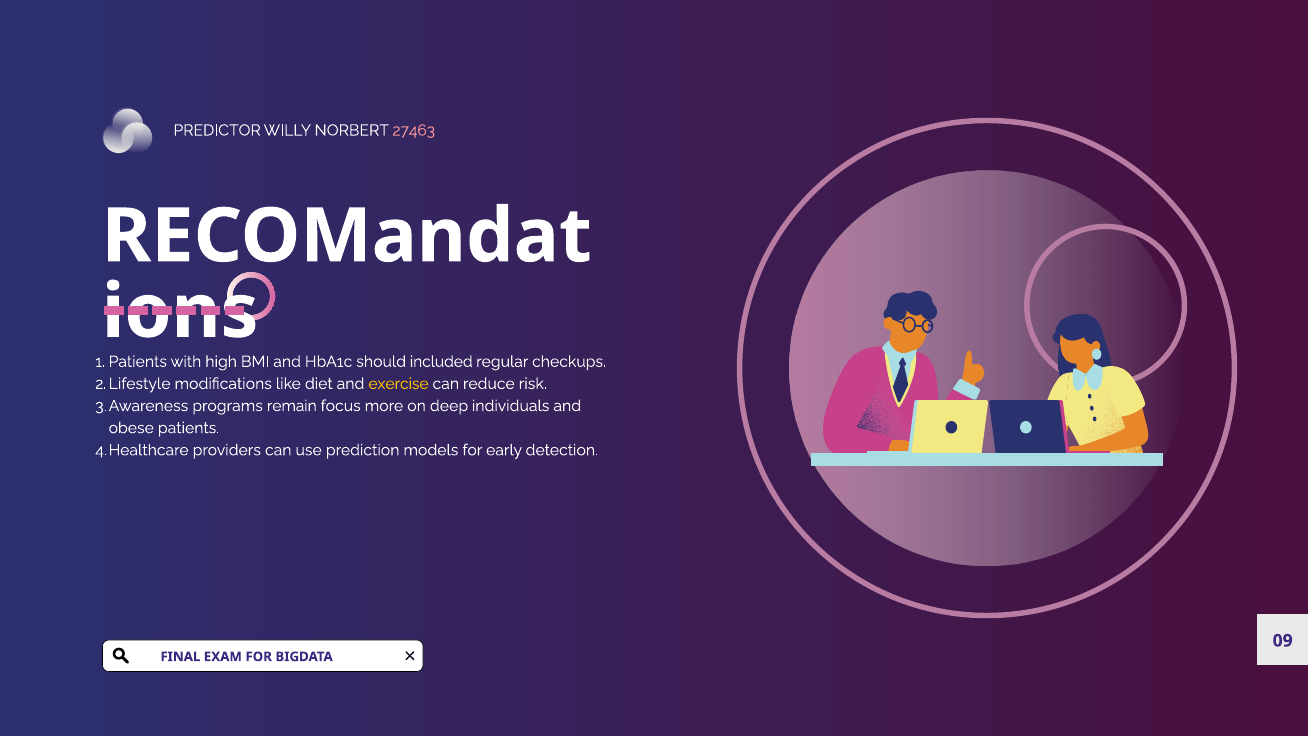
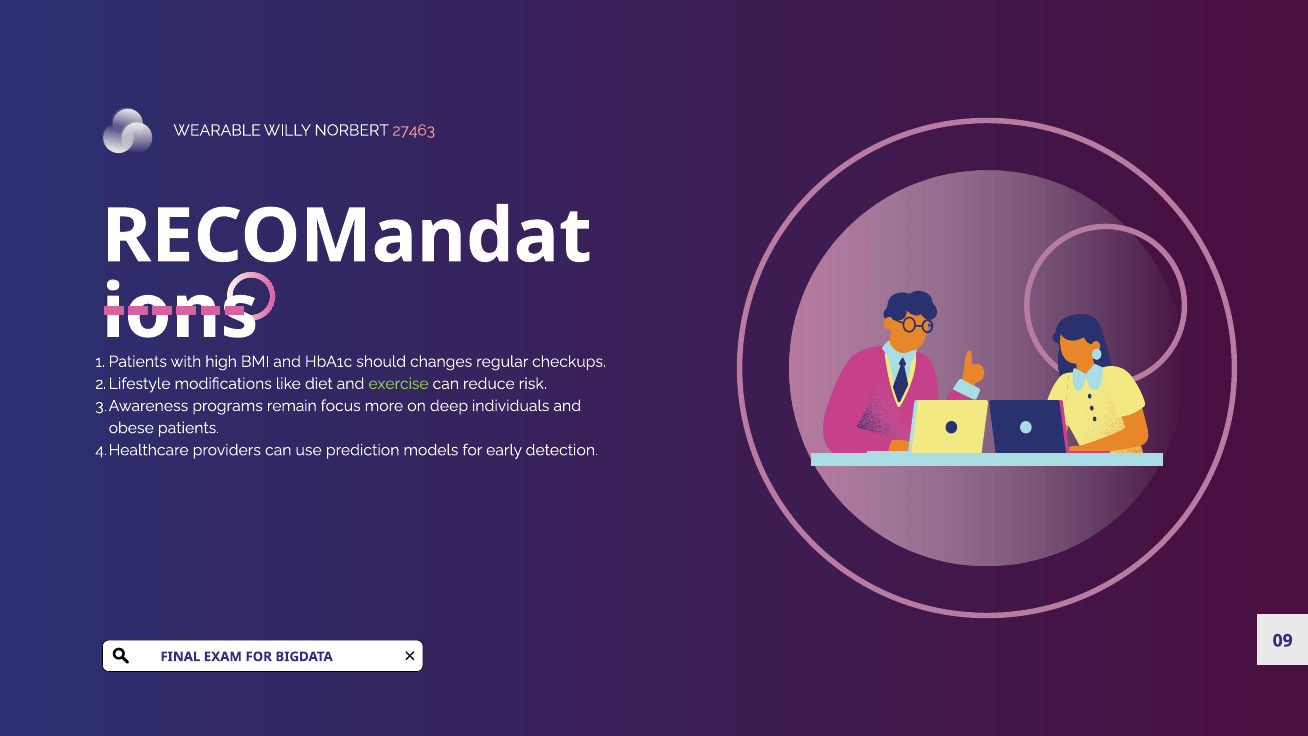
PREDICTOR: PREDICTOR -> WEARABLE (217, 130)
included: included -> changes (441, 361)
exercise colour: yellow -> light green (398, 384)
